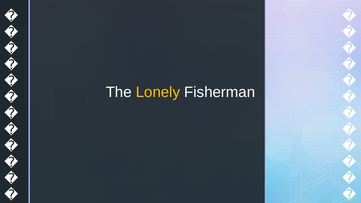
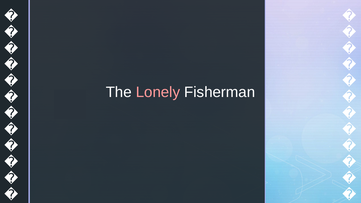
Lonely colour: yellow -> pink (158, 92)
